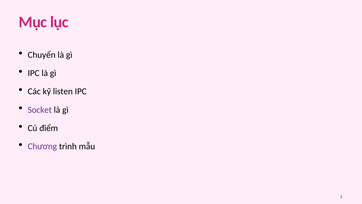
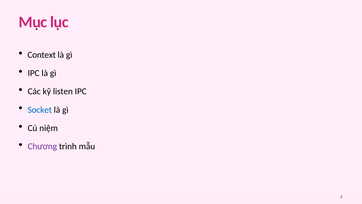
Chuyển: Chuyển -> Context (42, 55)
Socket colour: purple -> blue (40, 110)
điểm: điểm -> niệm (49, 128)
